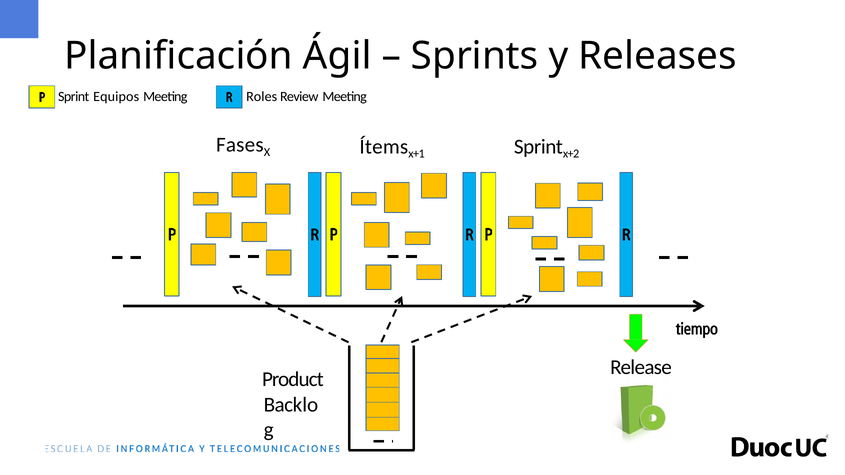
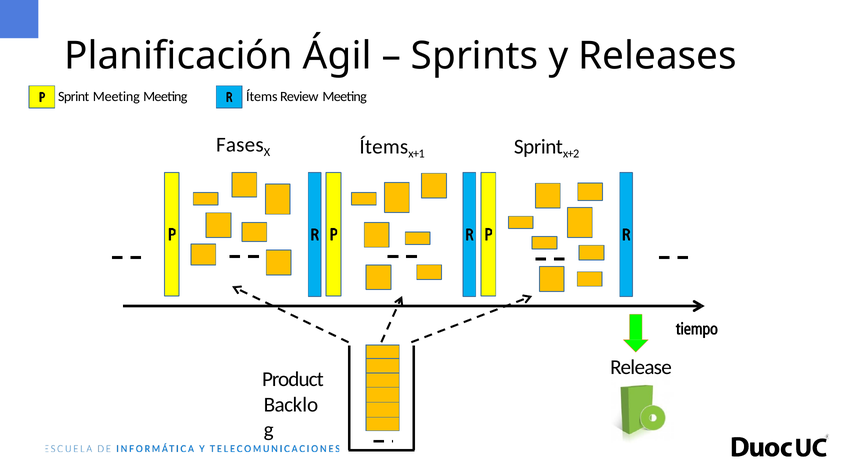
Sprint Equipos: Equipos -> Meeting (116, 97)
Meeting Roles: Roles -> Ítems (262, 97)
